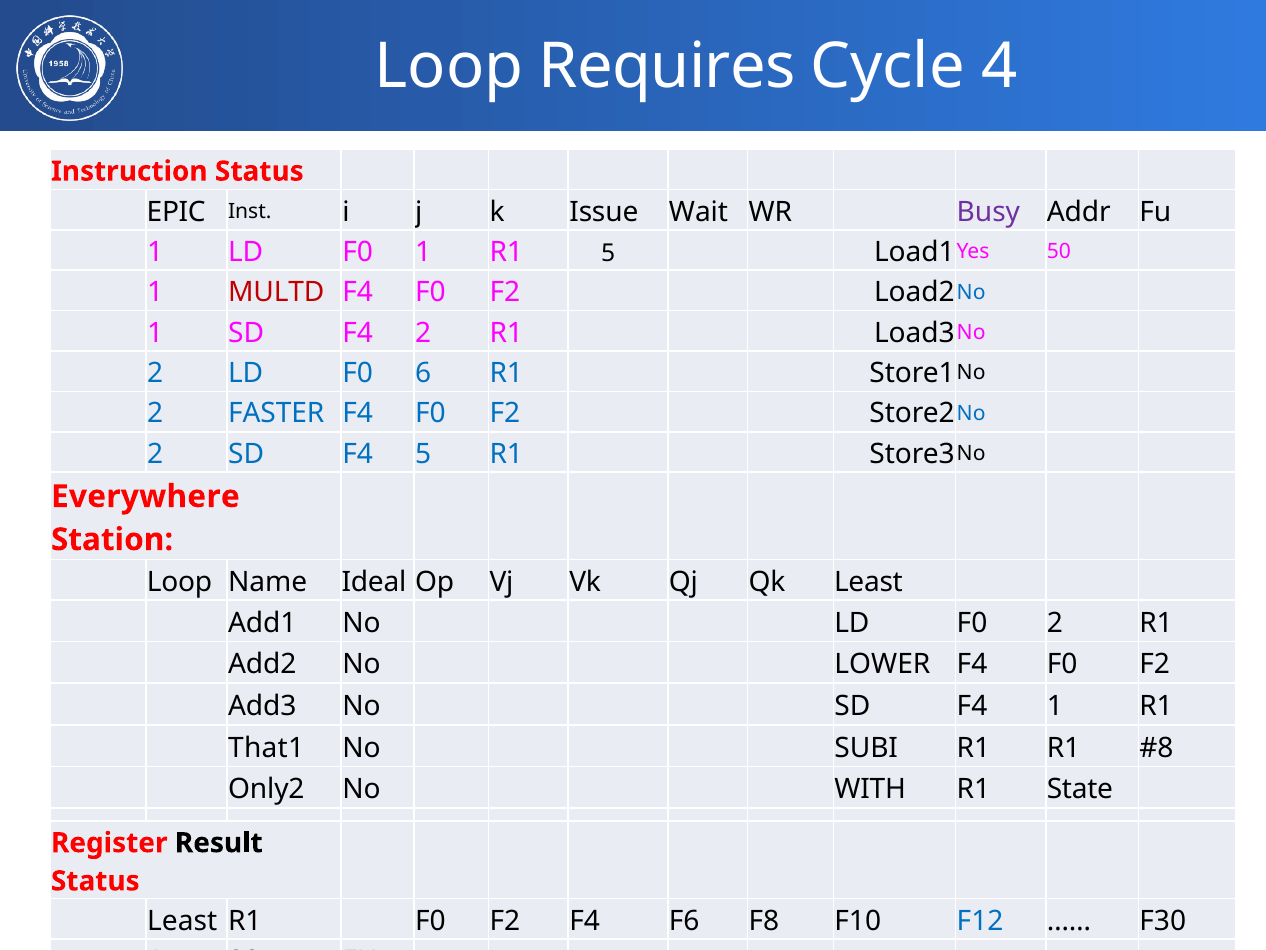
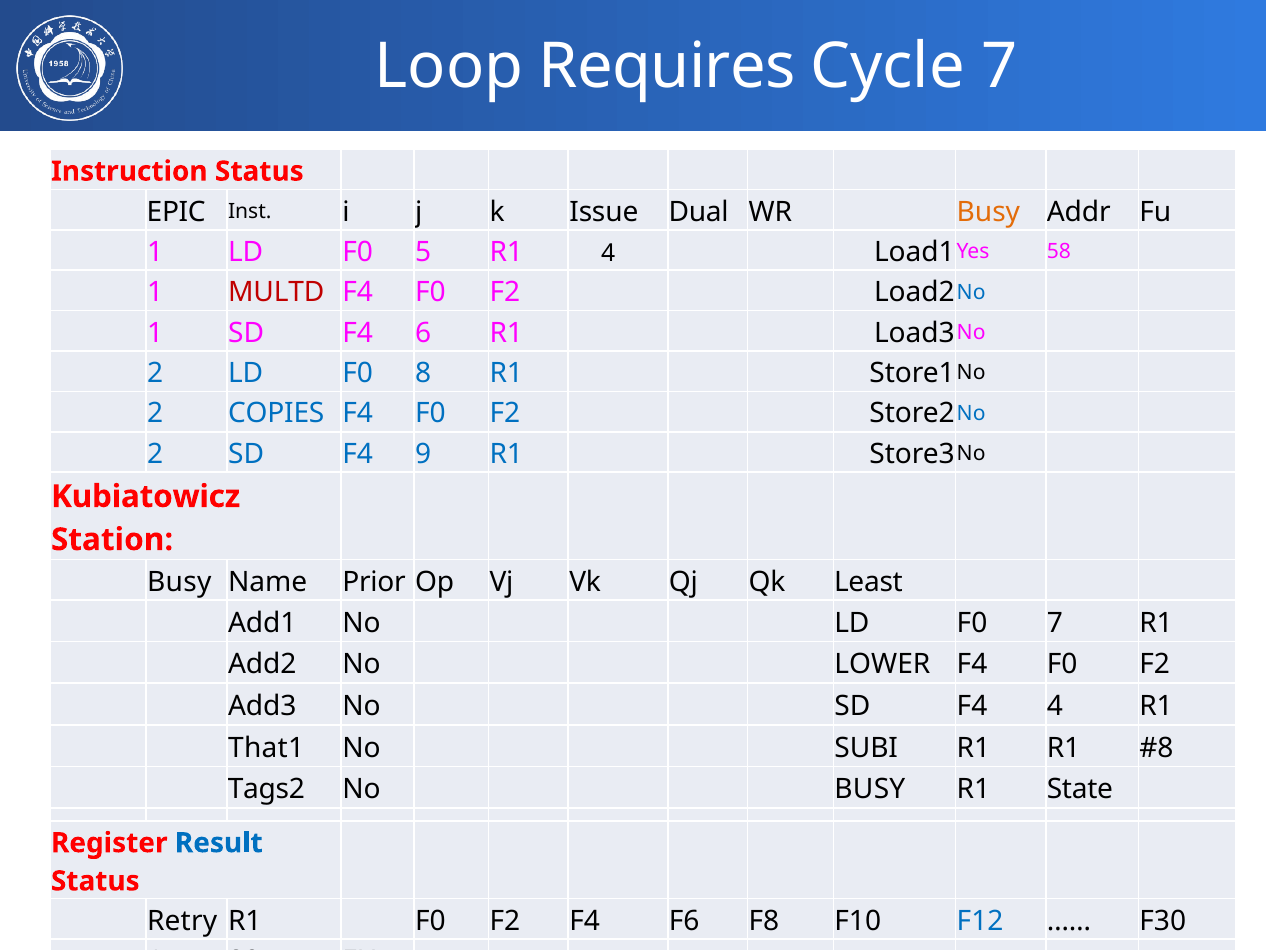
Cycle 4: 4 -> 7 (1000, 67)
Wait: Wait -> Dual (699, 212)
Busy colour: purple -> orange (988, 212)
F0 1: 1 -> 5 (423, 252)
R1 5: 5 -> 4 (608, 253)
50: 50 -> 58 (1059, 252)
F4 2: 2 -> 6 (423, 333)
6: 6 -> 8 (423, 373)
FASTER: FASTER -> COPIES (276, 413)
F4 5: 5 -> 9 (423, 454)
Everywhere: Everywhere -> Kubiatowicz (146, 496)
Loop: Loop -> Busy (179, 581)
Ideal: Ideal -> Prior (374, 581)
F0 2: 2 -> 7 (1055, 622)
F4 1: 1 -> 4 (1055, 706)
Only2: Only2 -> Tags2 (266, 789)
No WITH: WITH -> BUSY (870, 789)
Result colour: black -> blue (219, 843)
Least: Least -> Retry (182, 921)
